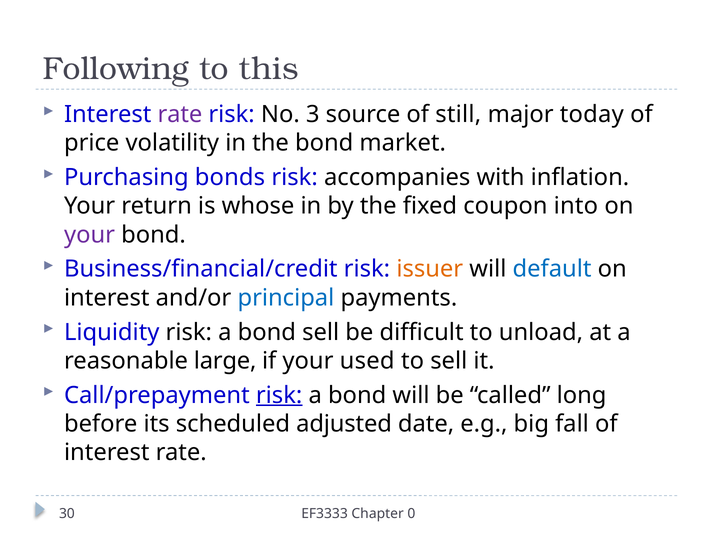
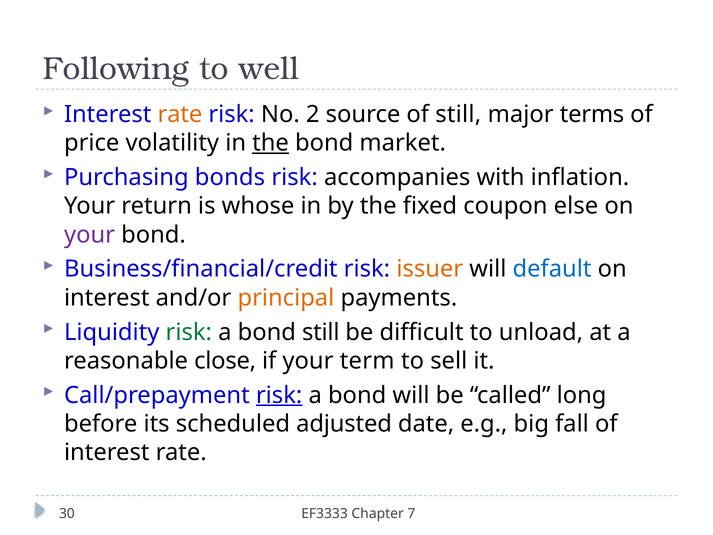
this: this -> well (269, 69)
rate colour: purple -> orange (180, 115)
3: 3 -> 2 (313, 115)
today: today -> terms (592, 115)
the underline: none -> present (271, 143)
into: into -> else (576, 206)
principal colour: blue -> orange (286, 298)
risk colour: black -> green (189, 332)
bond sell: sell -> still (321, 332)
large: large -> close (225, 361)
used: used -> term (367, 361)
0: 0 -> 7 (411, 513)
